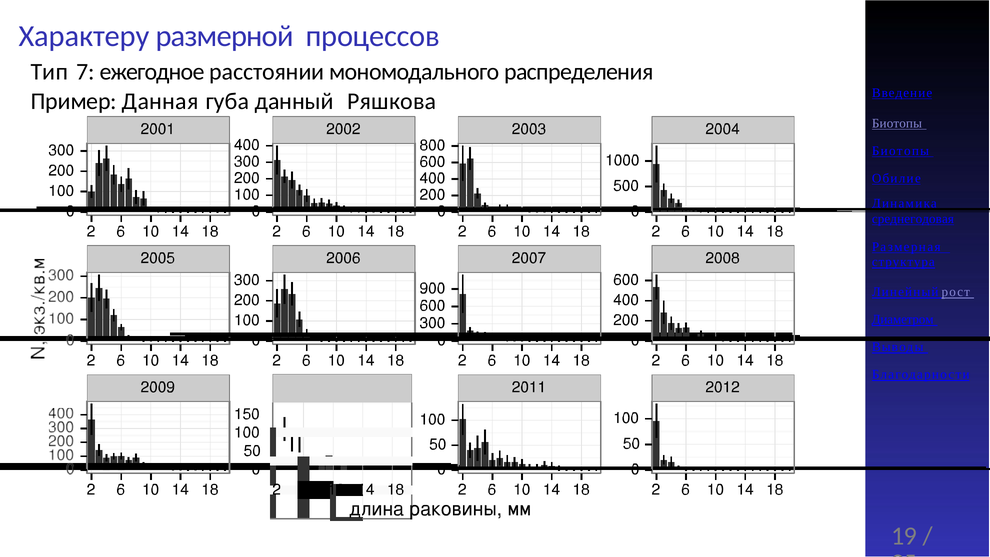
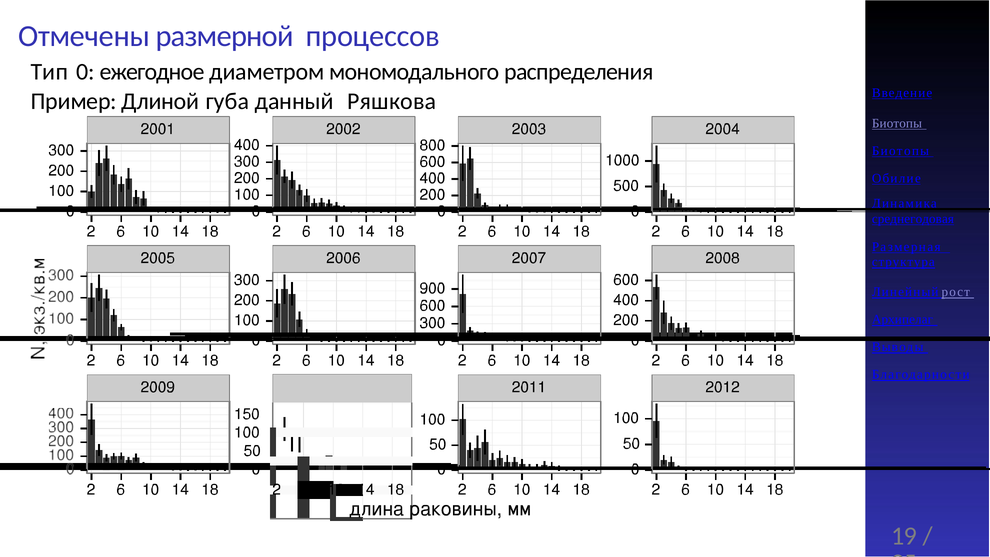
Характеру: Характеру -> Отмечены (84, 36)
7: 7 -> 0 (86, 72)
расстоянии: расстоянии -> диаметром (267, 72)
Данная: Данная -> Длиной (160, 101)
Диаметром: Диаметром -> Архипелаг (902, 320)
